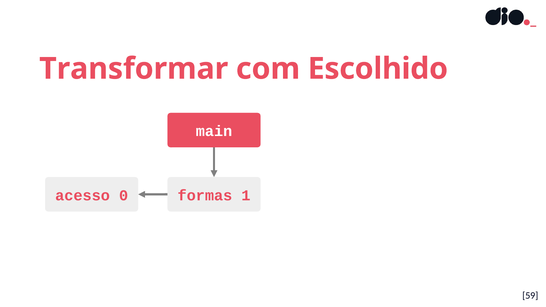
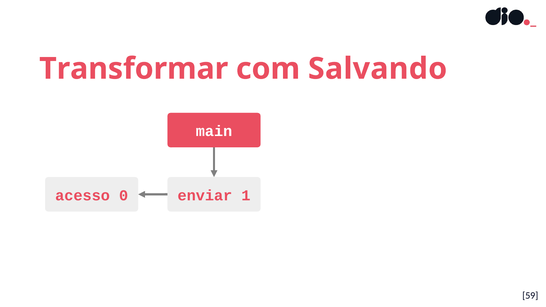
Escolhido: Escolhido -> Salvando (378, 69)
formas: formas -> enviar (205, 195)
